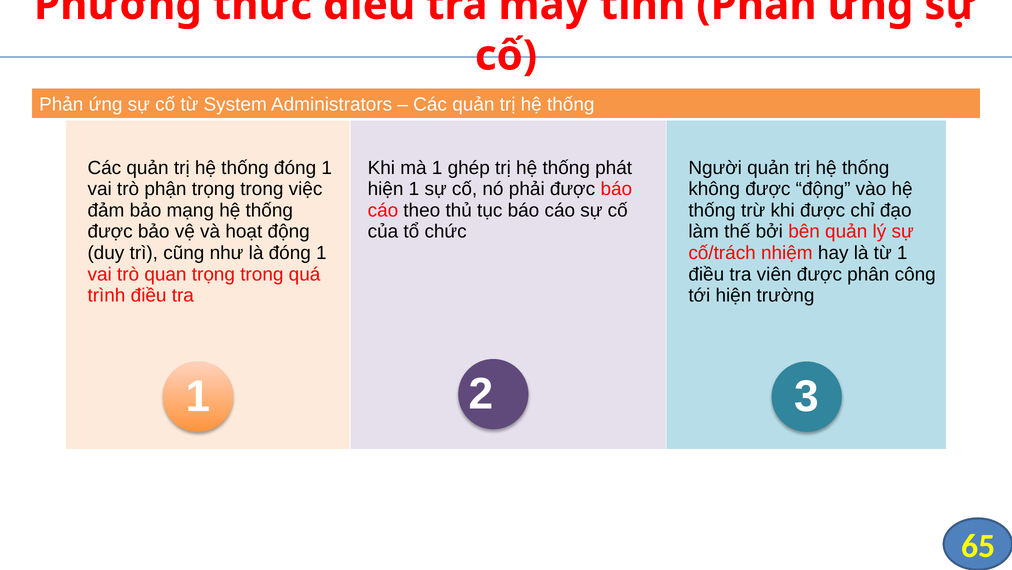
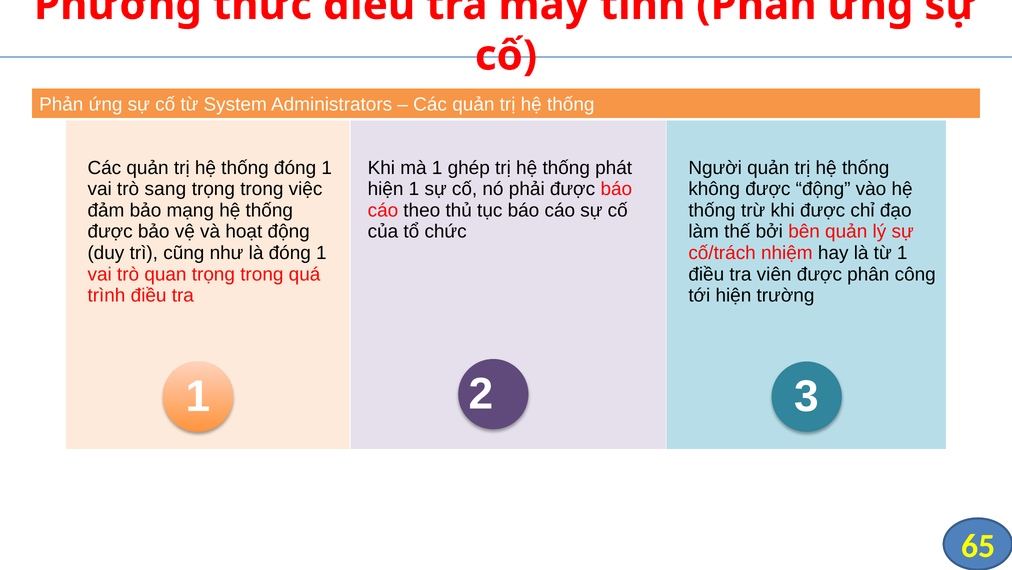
phận: phận -> sang (165, 189)
